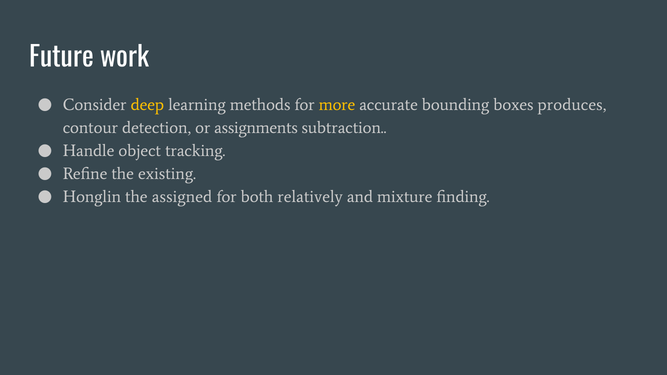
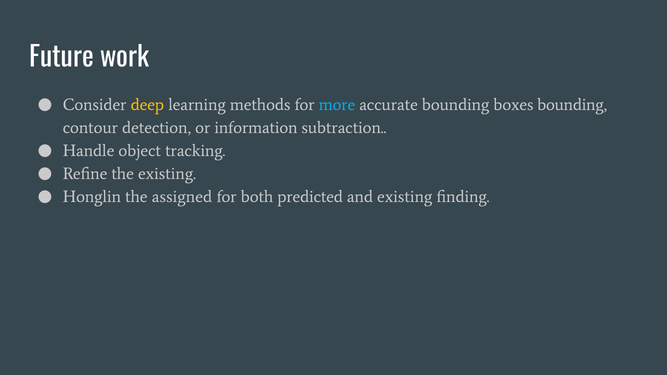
more colour: yellow -> light blue (337, 105)
boxes produces: produces -> bounding (572, 105)
assignments: assignments -> information (256, 128)
relatively: relatively -> predicted (310, 197)
and mixture: mixture -> existing (405, 197)
